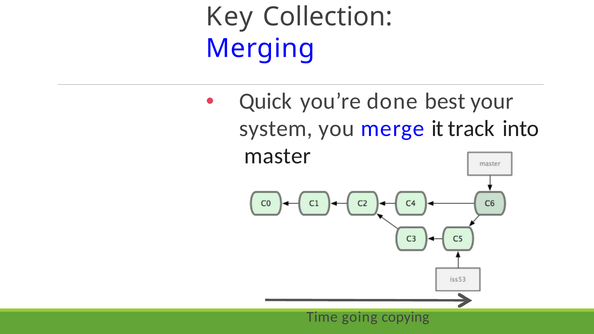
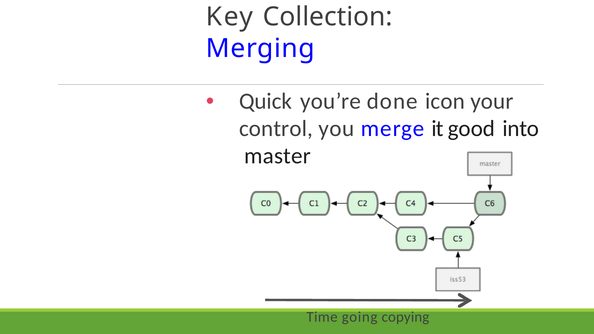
best: best -> icon (445, 101)
system: system -> control (276, 129)
track: track -> good (471, 129)
